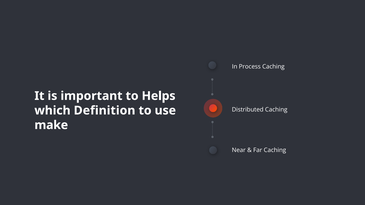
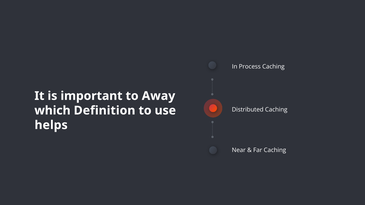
Helps: Helps -> Away (158, 96)
make: make -> helps (51, 125)
